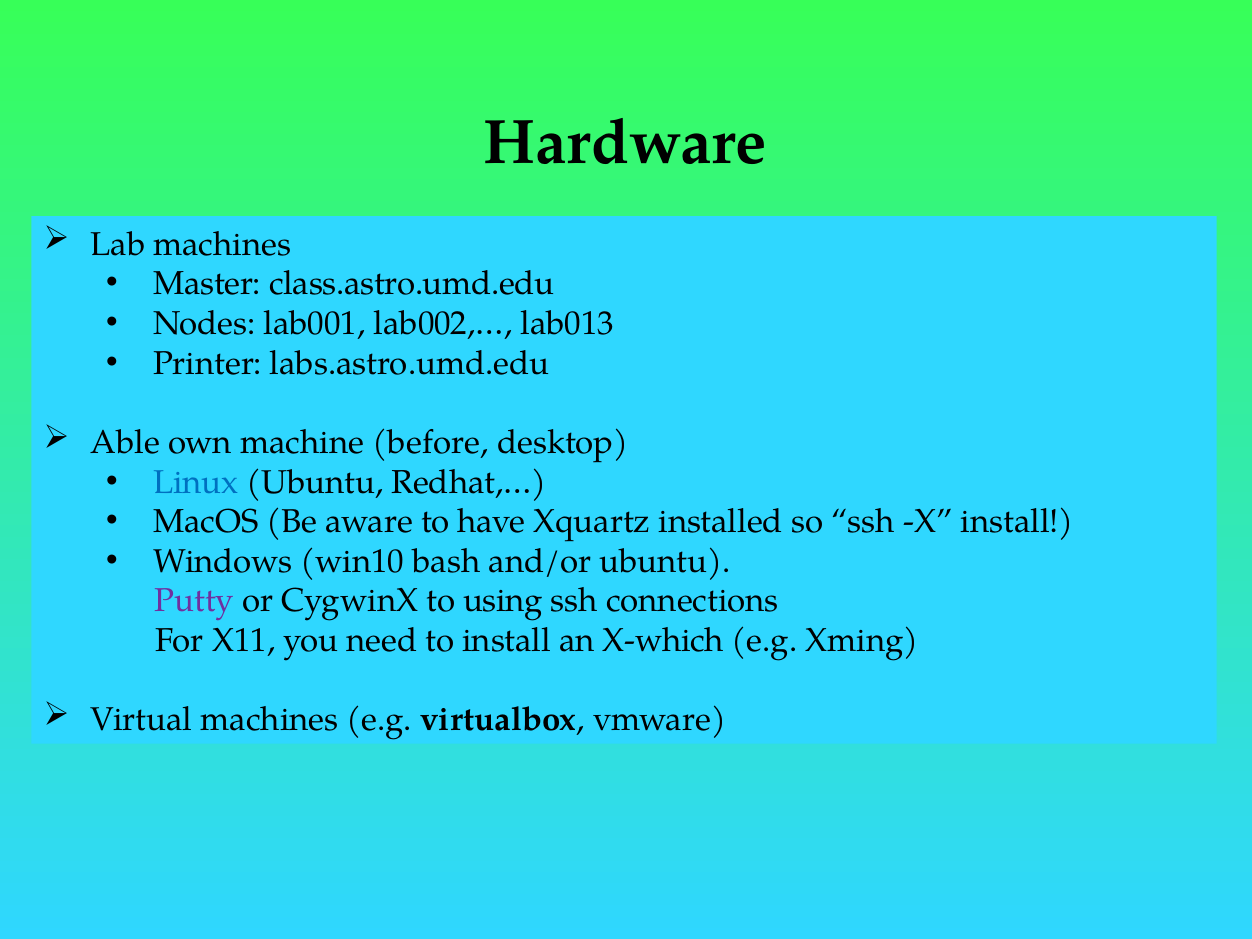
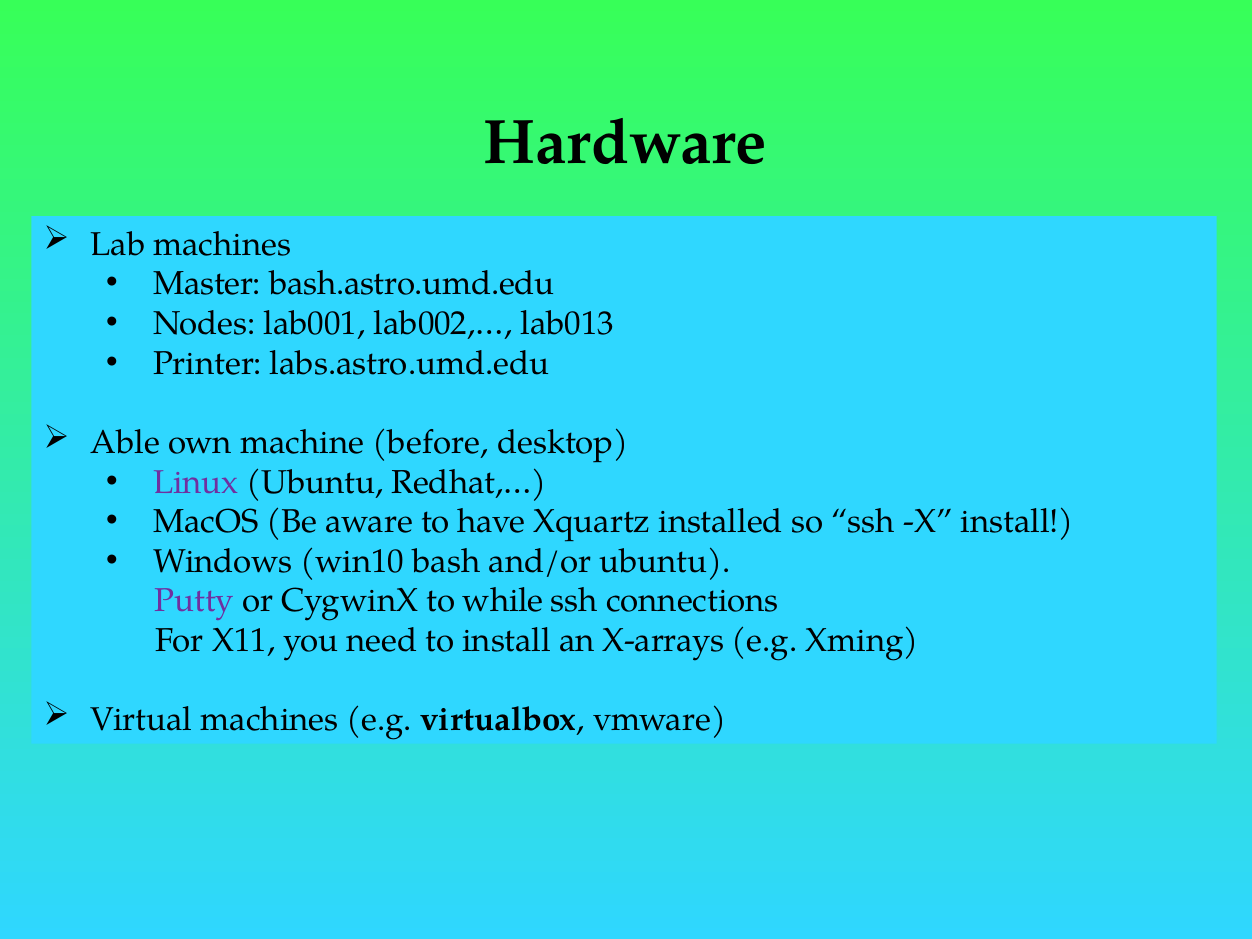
class.astro.umd.edu: class.astro.umd.edu -> bash.astro.umd.edu (412, 284)
Linux colour: blue -> purple (196, 482)
using: using -> while (503, 601)
X-which: X-which -> X-arrays (664, 641)
